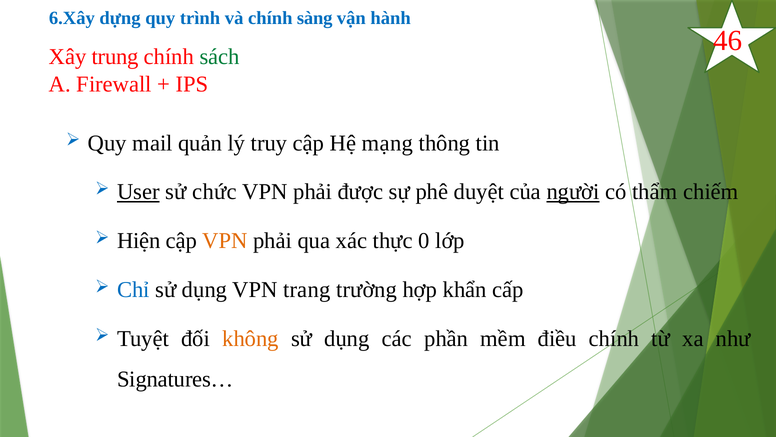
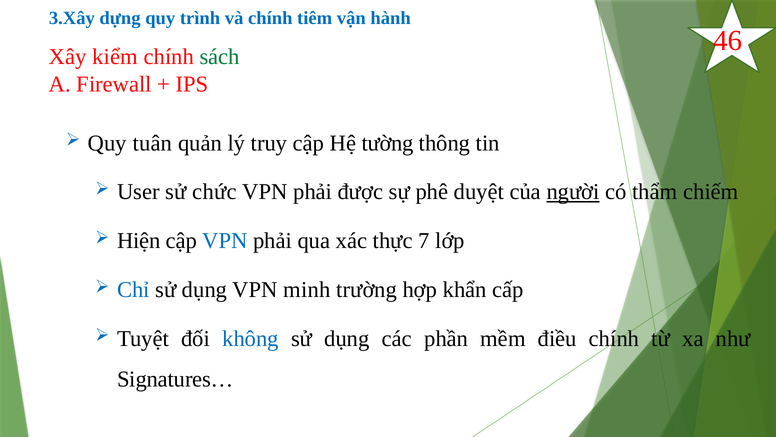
6.Xây: 6.Xây -> 3.Xây (72, 18)
sàng: sàng -> tiêm (315, 18)
trung: trung -> kiểm (115, 57)
mail: mail -> tuân (152, 143)
mạng: mạng -> tường (388, 143)
User underline: present -> none (138, 192)
VPN colour: orange -> blue (225, 241)
0: 0 -> 7 (424, 241)
trang: trang -> minh (307, 289)
không colour: orange -> blue (251, 338)
